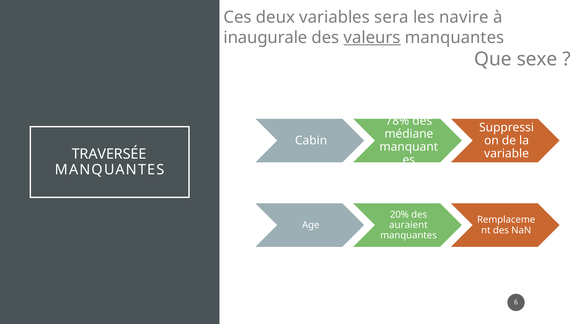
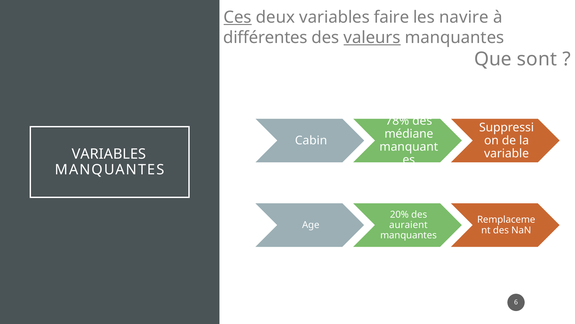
Ces underline: none -> present (238, 17)
sera: sera -> faire (392, 17)
inaugurale: inaugurale -> différentes (265, 37)
sexe: sexe -> sont (537, 59)
TRAVERSÉE: TRAVERSÉE -> VARIABLES (109, 154)
